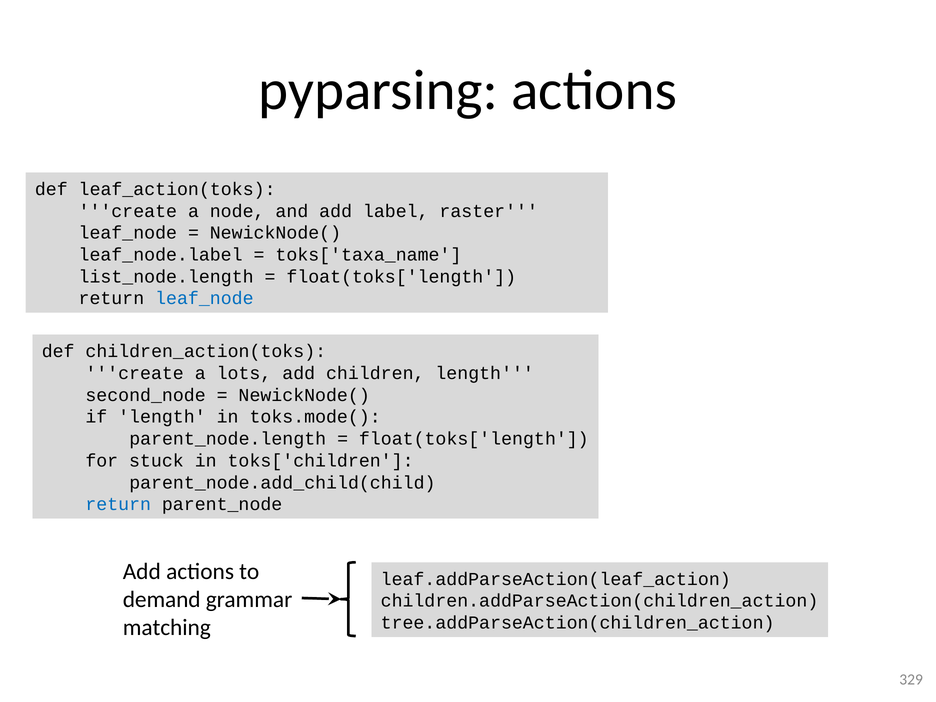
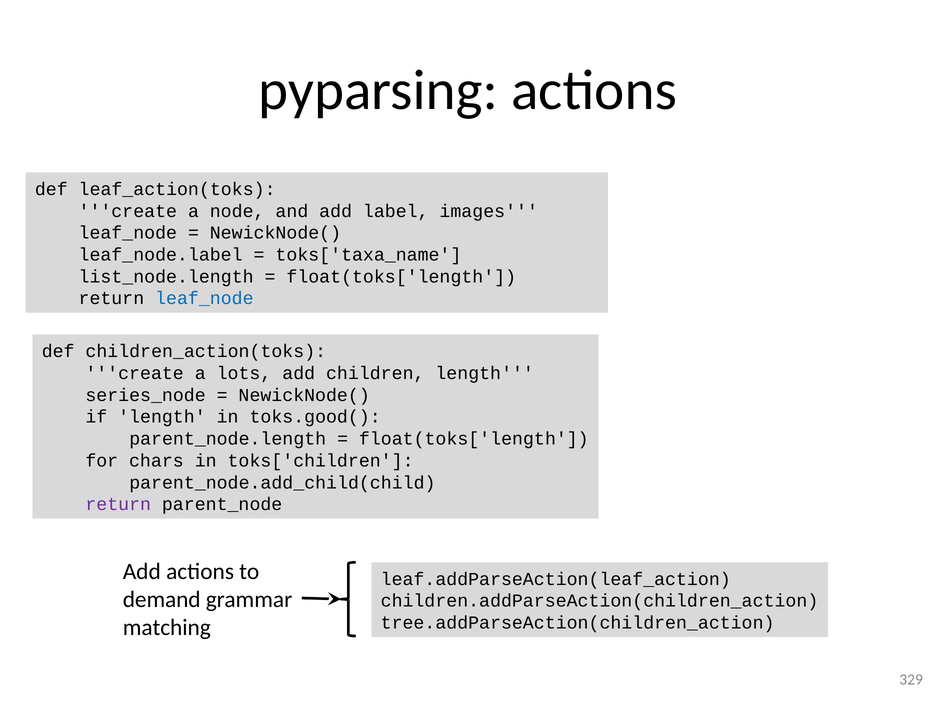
raster: raster -> images (489, 211)
second_node: second_node -> series_node (146, 395)
toks.mode(: toks.mode( -> toks.good( (315, 417)
stuck: stuck -> chars (156, 461)
return colour: blue -> purple (118, 504)
